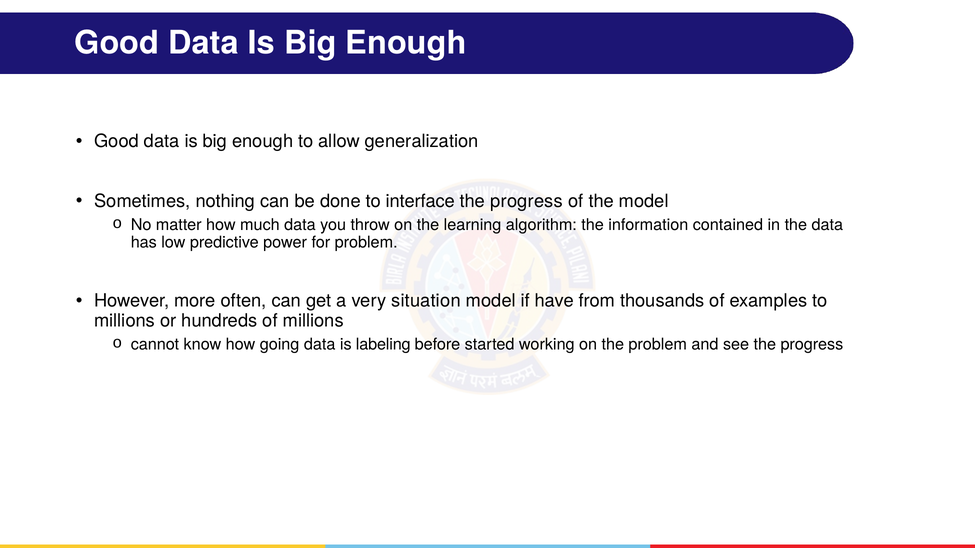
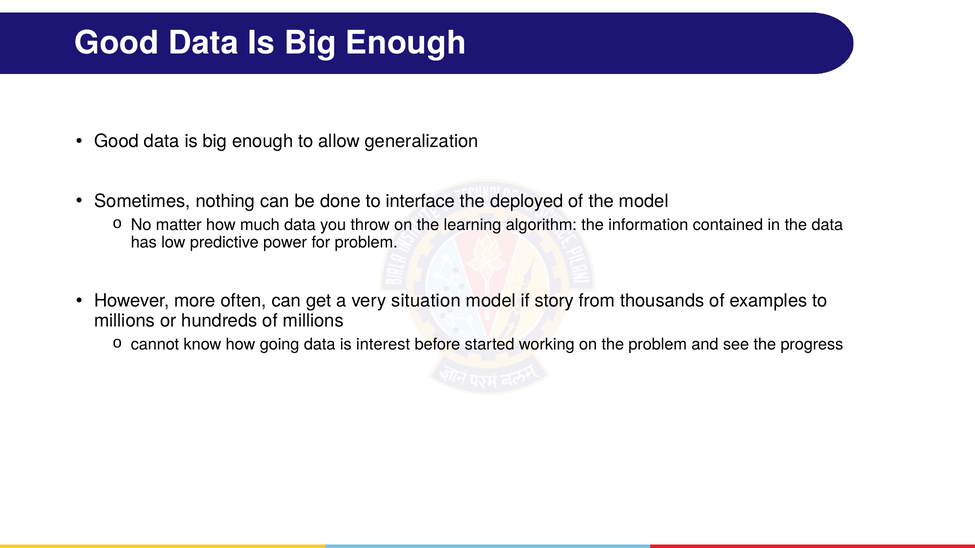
progress: progress -> deployed (527, 201)
have: have -> story (554, 301)
labeling: labeling -> interest (383, 345)
